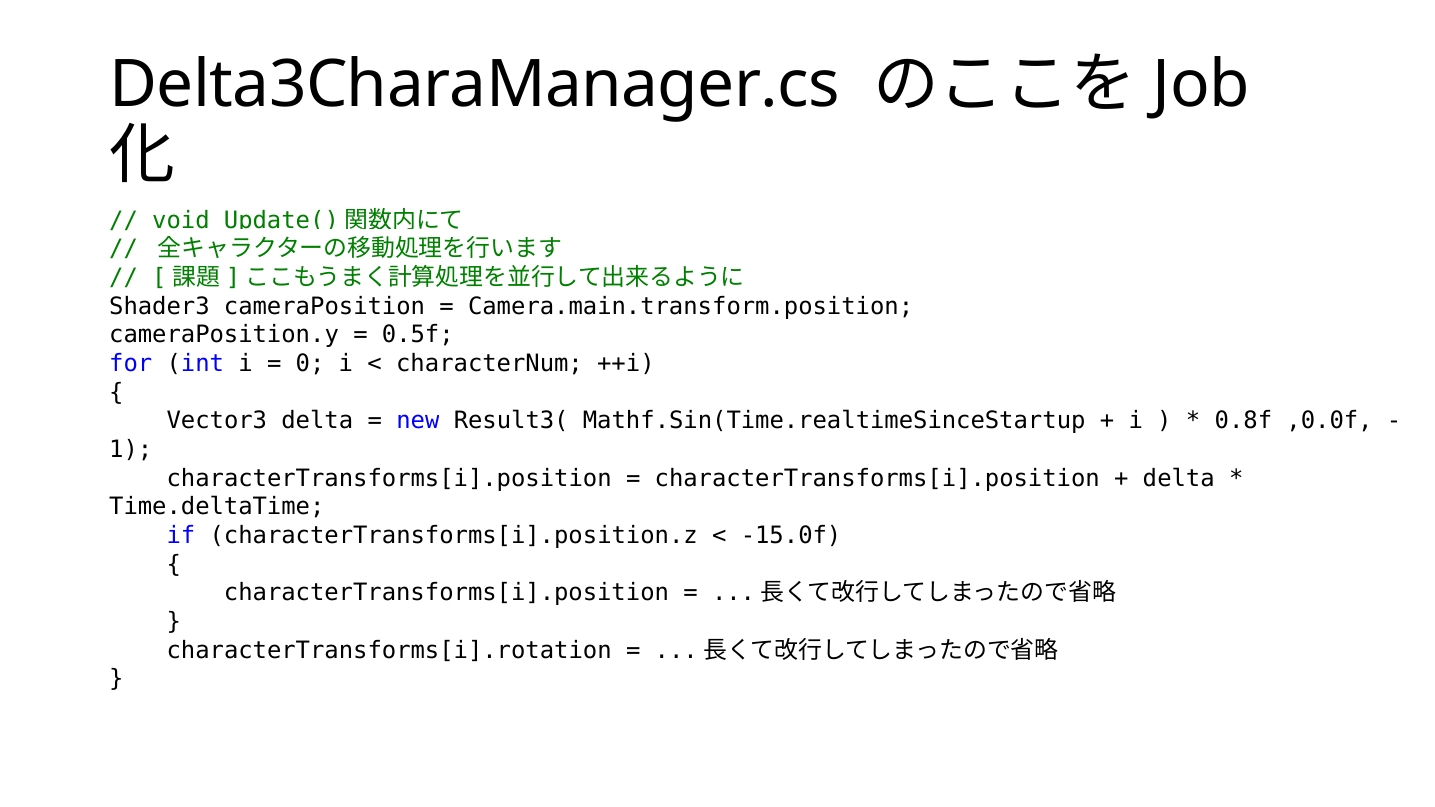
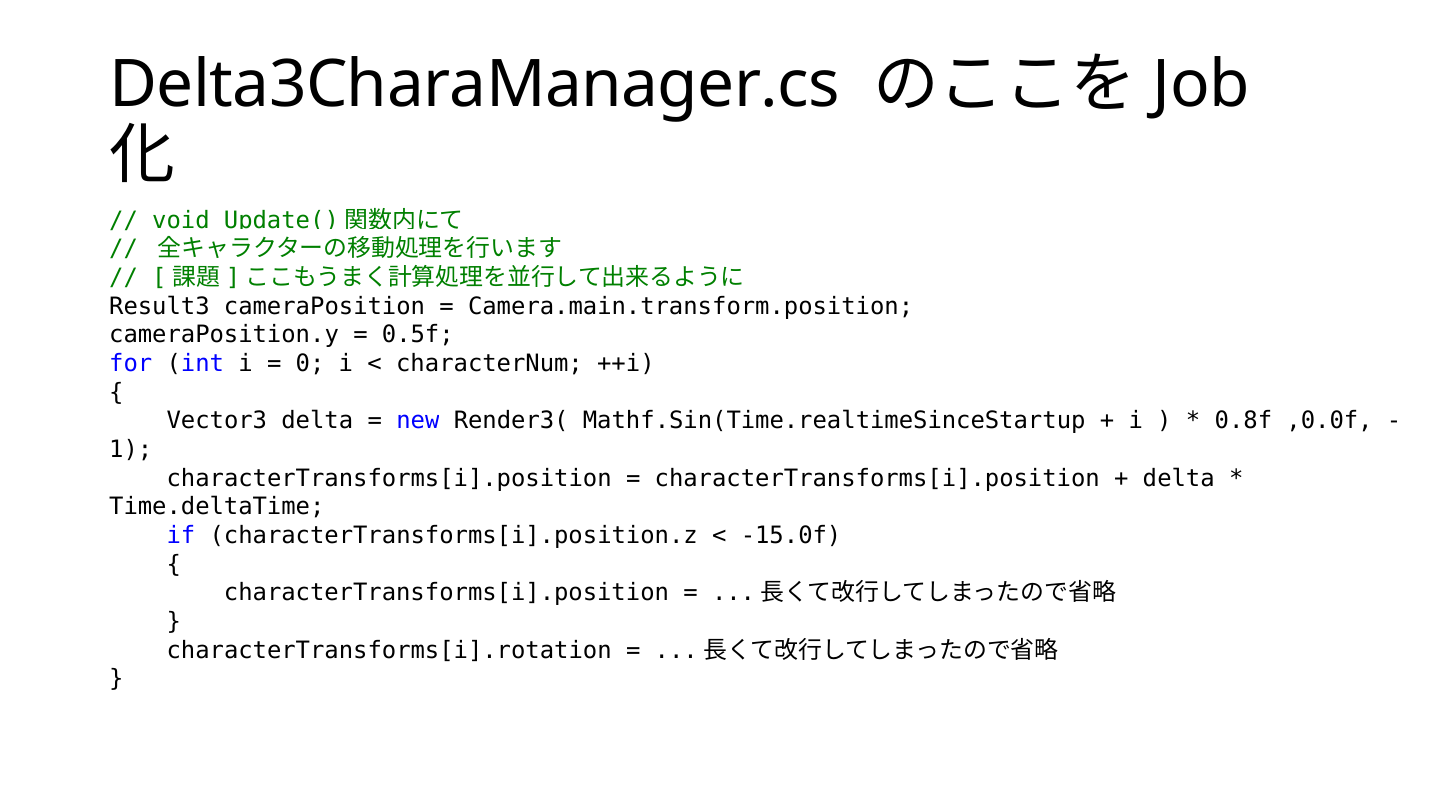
Shader3: Shader3 -> Result3 (159, 306)
Result3(: Result3( -> Render3( (511, 421)
